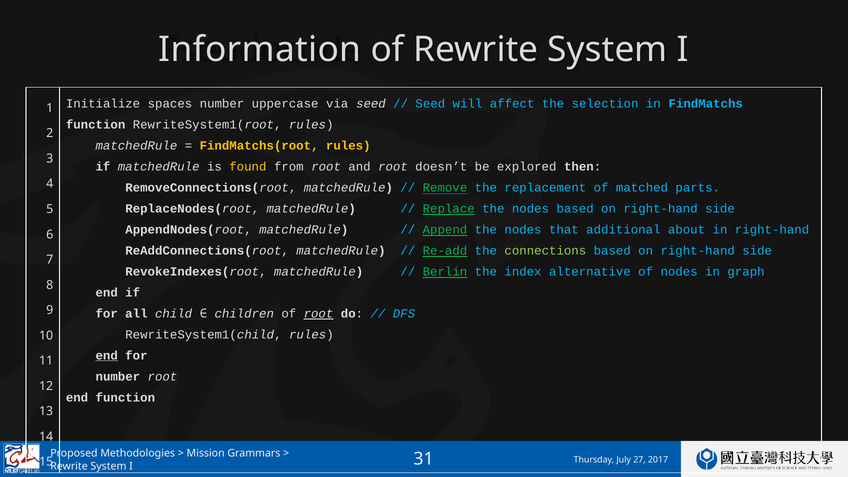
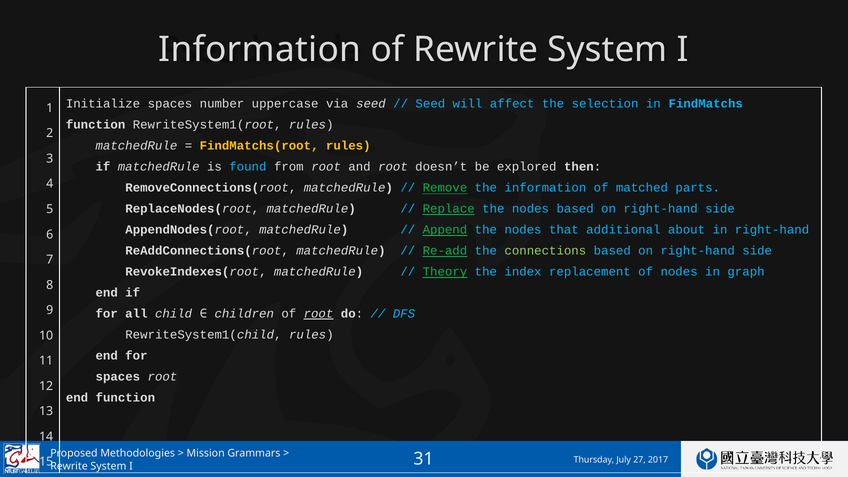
found colour: yellow -> light blue (248, 167)
the replacement: replacement -> information (545, 188)
Berlin: Berlin -> Theory (445, 272)
alternative: alternative -> replacement (590, 272)
end underline: present -> none (107, 356)
number: number -> spaces (118, 377)
